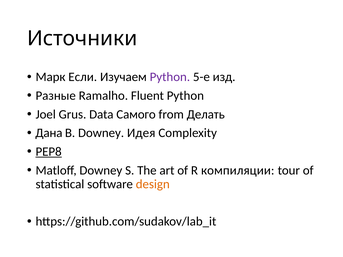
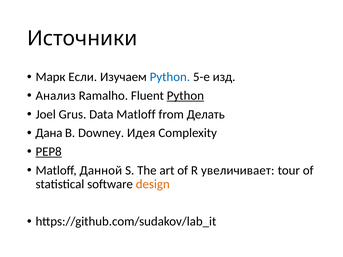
Python colour: purple -> blue (170, 77)
Разные: Разные -> Анализ (56, 96)
Python underline: none -> present (185, 96)
Data Самого: Самого -> Matloff (136, 114)
Matloff Downey: Downey -> Данной (101, 170)
компиляции: компиляции -> увеличивает (238, 170)
